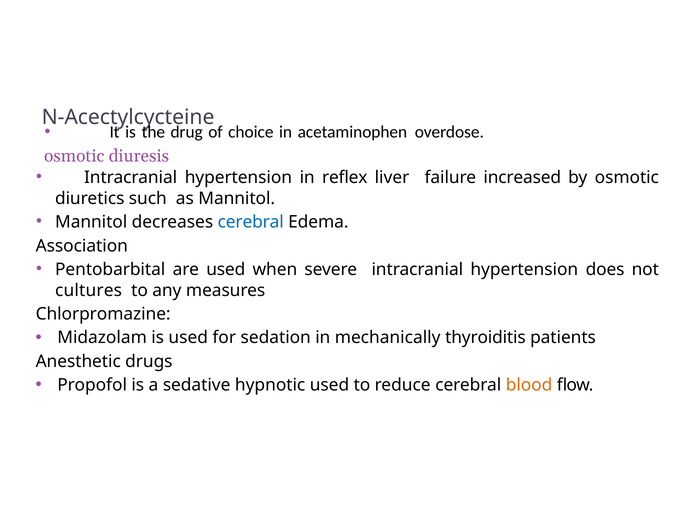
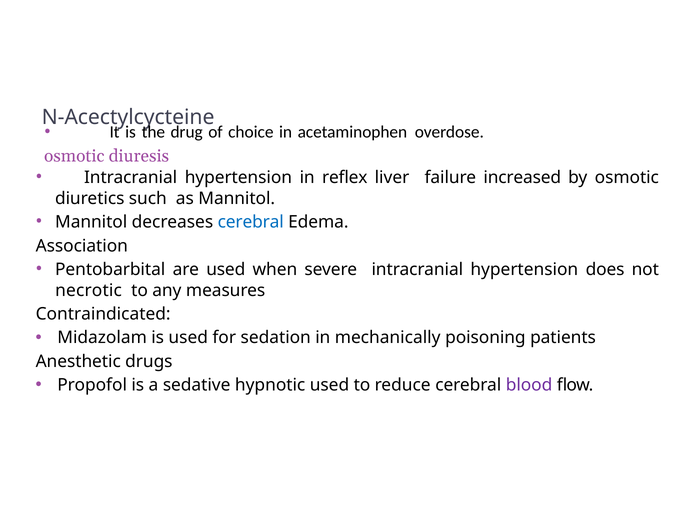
cultures: cultures -> necrotic (89, 291)
Chlorpromazine: Chlorpromazine -> Contraindicated (103, 314)
thyroiditis: thyroiditis -> poisoning (485, 338)
blood colour: orange -> purple (529, 386)
